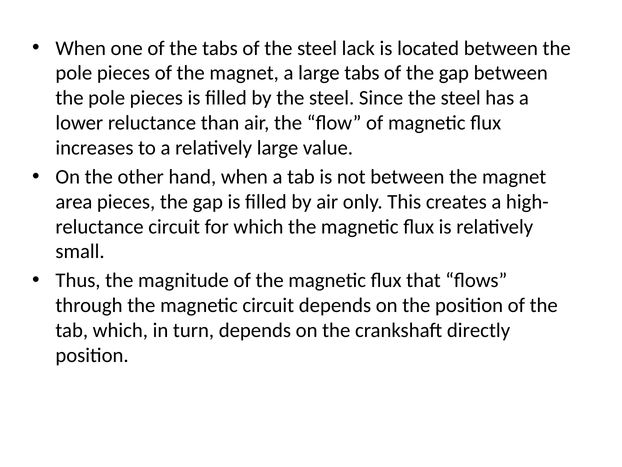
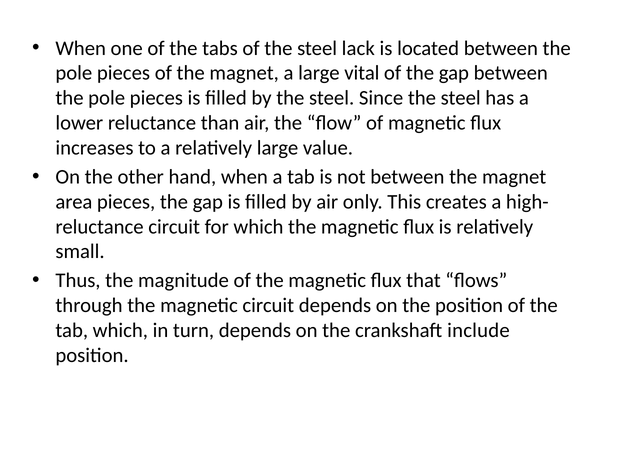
large tabs: tabs -> vital (362, 73)
directly: directly -> include (478, 330)
